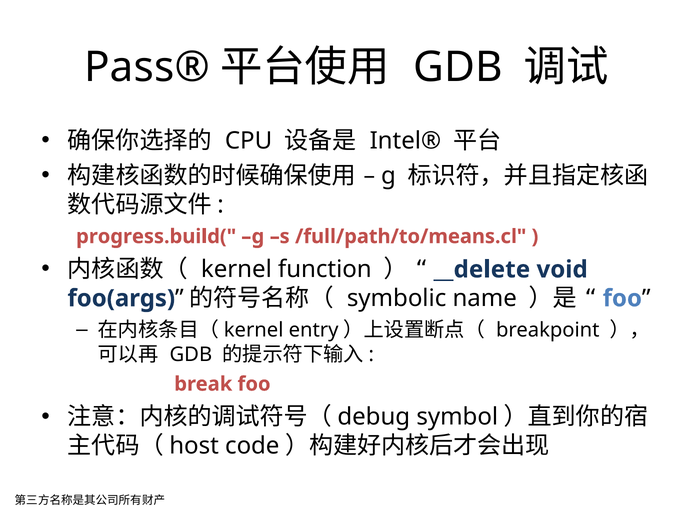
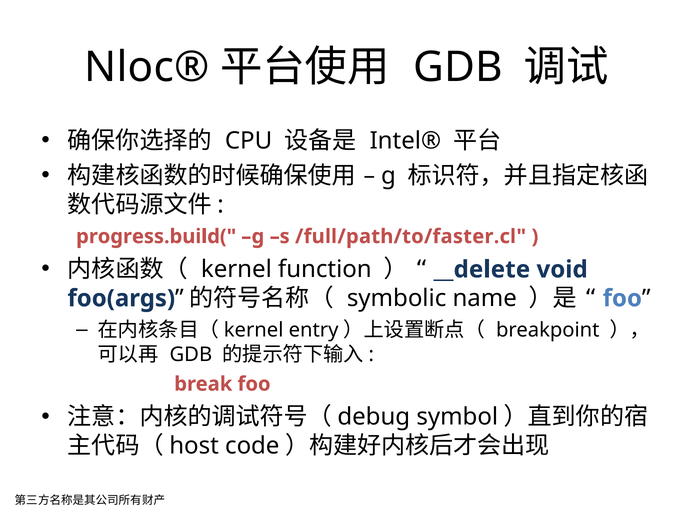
Pass®: Pass® -> Nloc® (147, 67)
/full/path/to/means.cl: /full/path/to/means.cl -> /full/path/to/faster.cl (411, 236)
